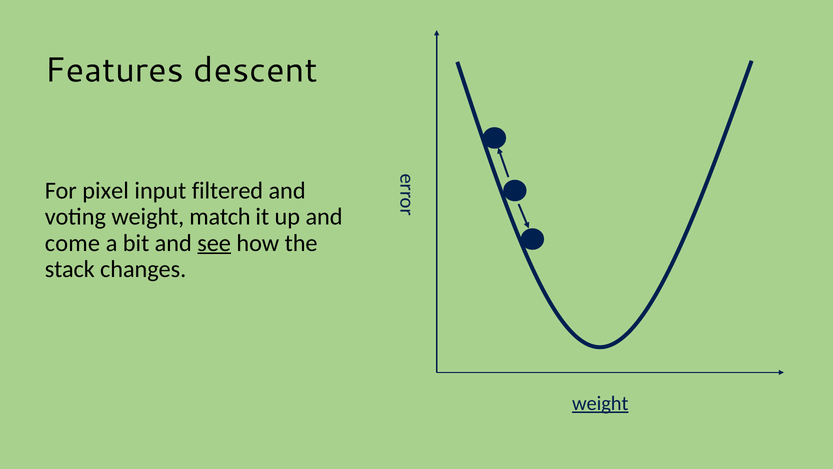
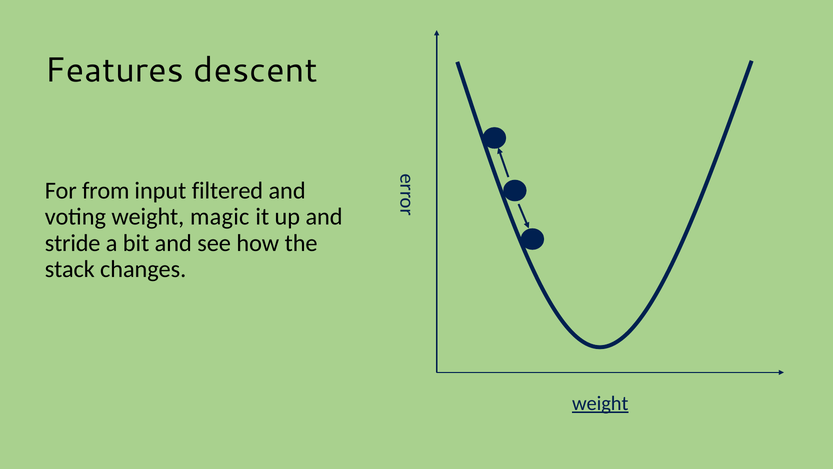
pixel: pixel -> from (106, 190)
match: match -> magic (220, 217)
come: come -> stride (73, 243)
see underline: present -> none (214, 243)
